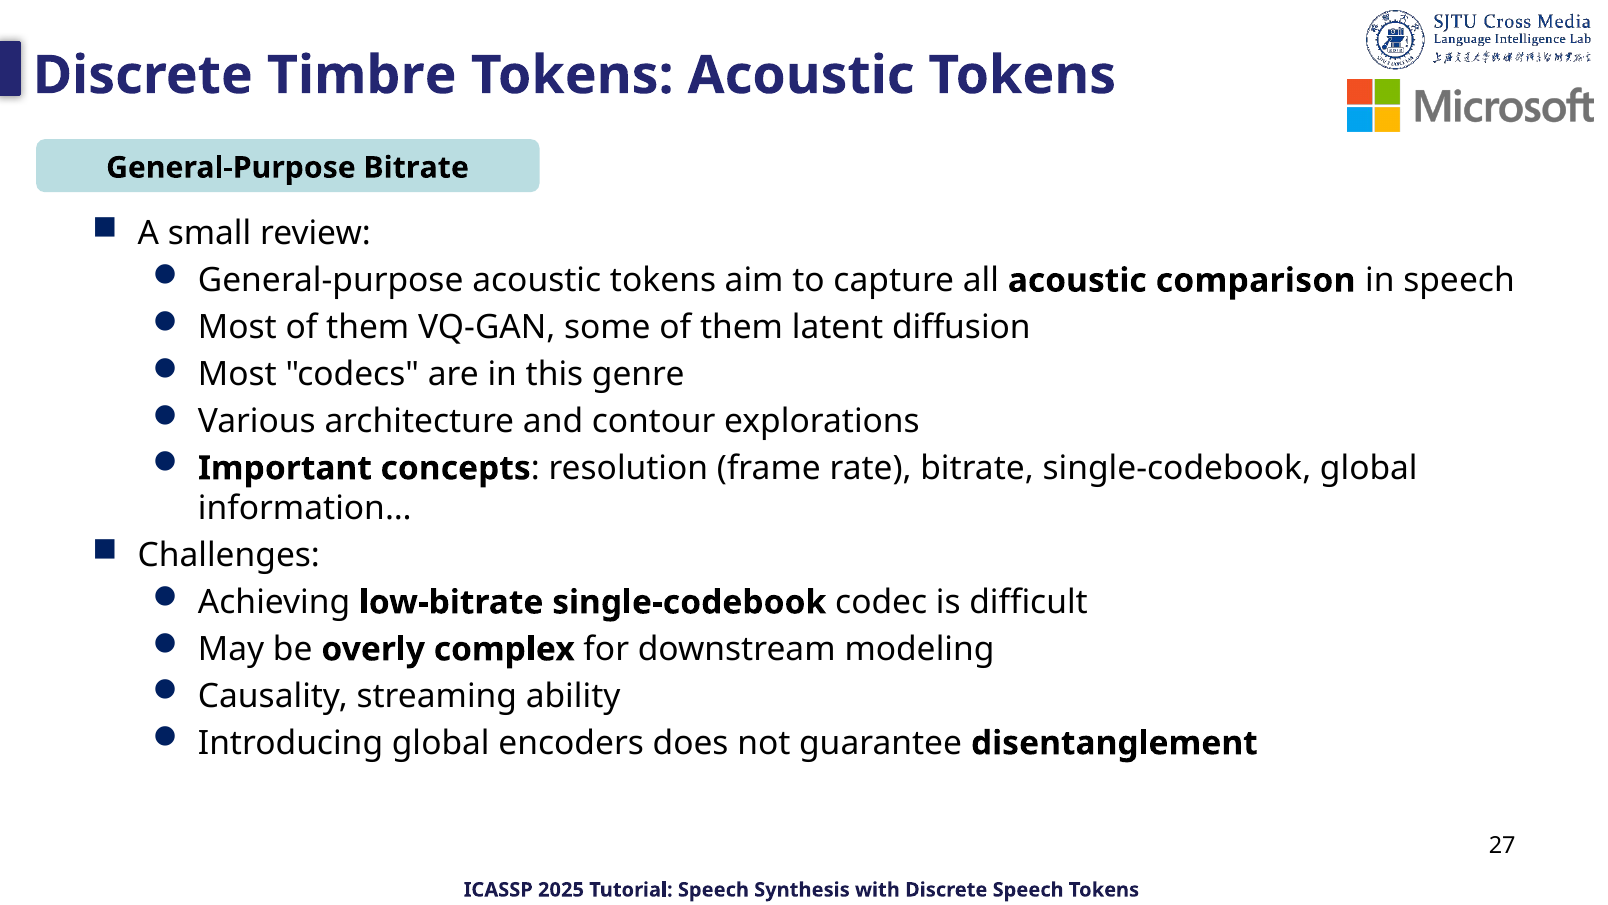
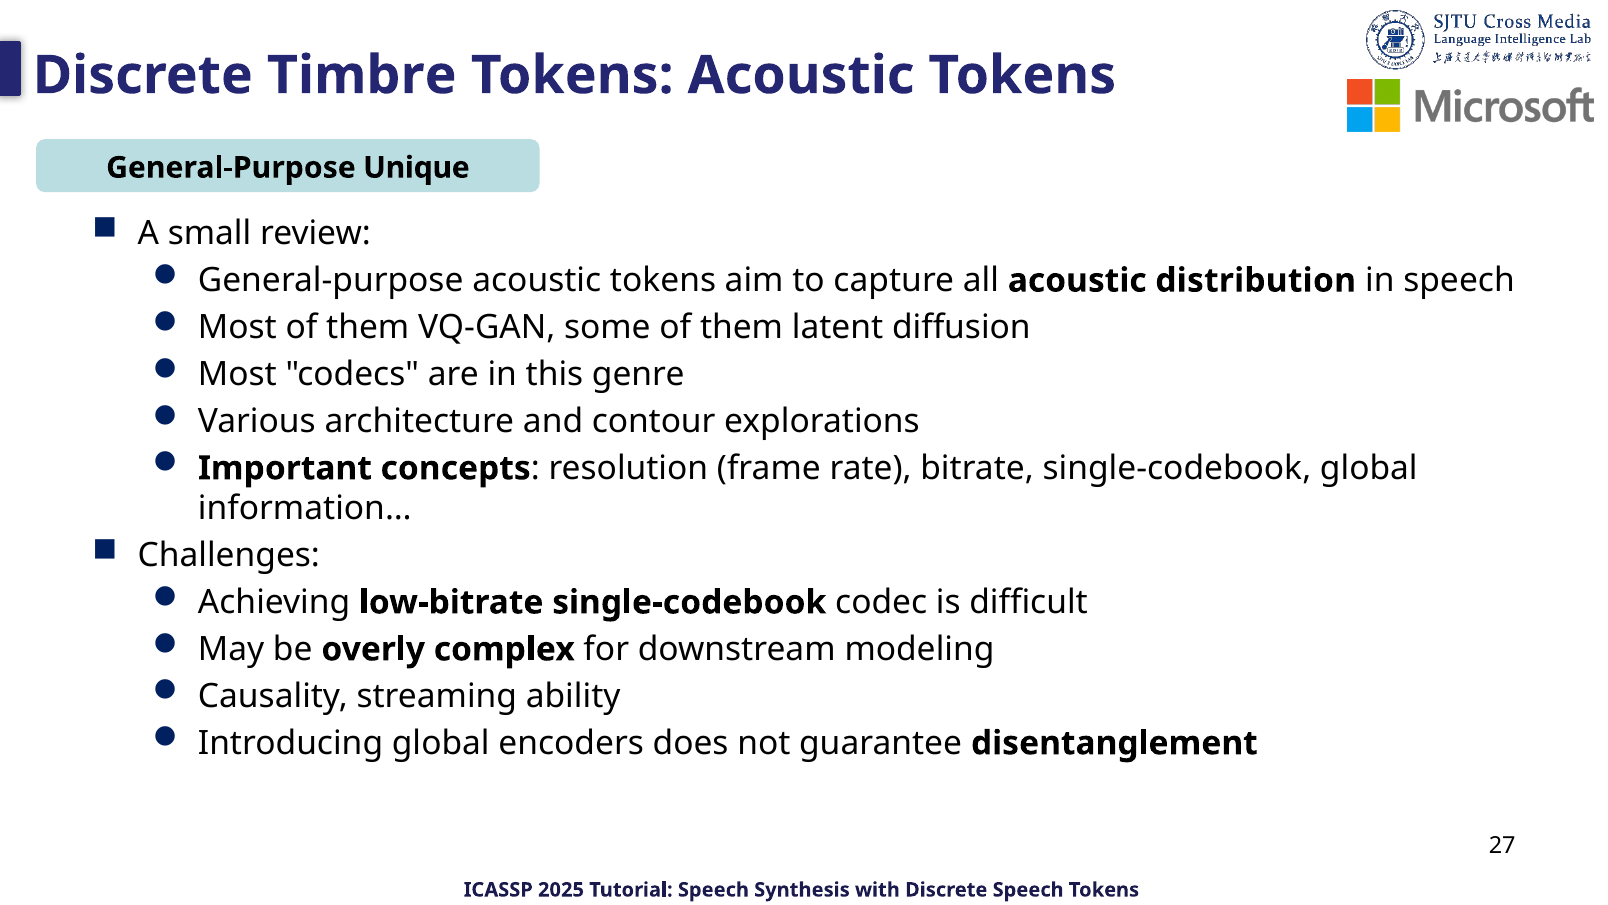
General-Purpose Bitrate: Bitrate -> Unique (416, 168)
comparison: comparison -> distribution (1256, 280)
